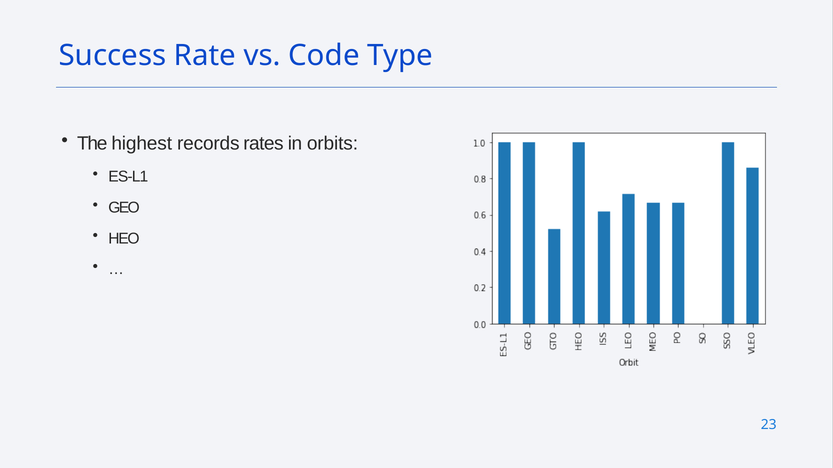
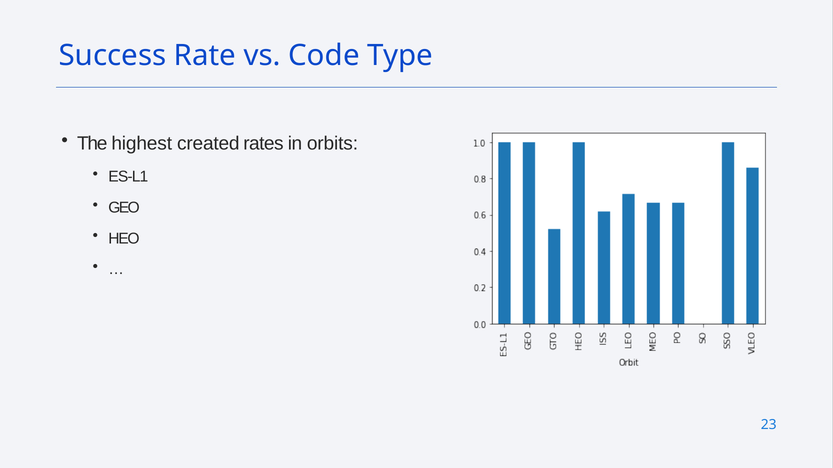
records: records -> created (208, 144)
